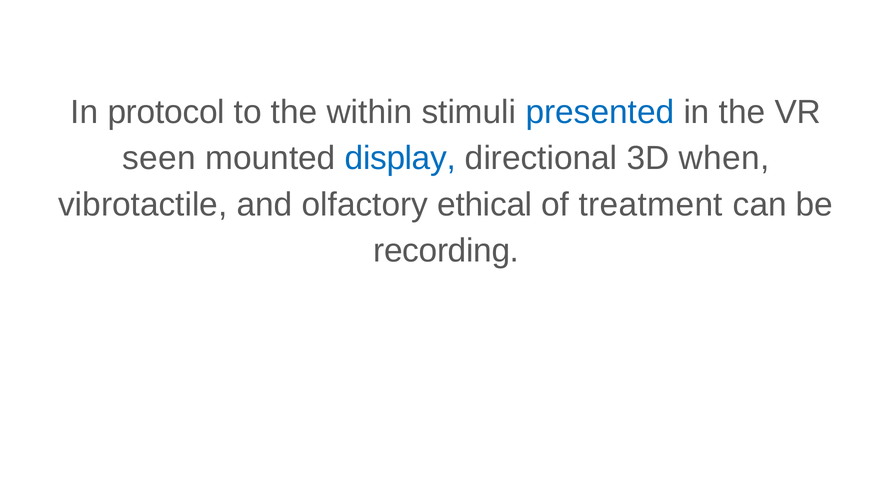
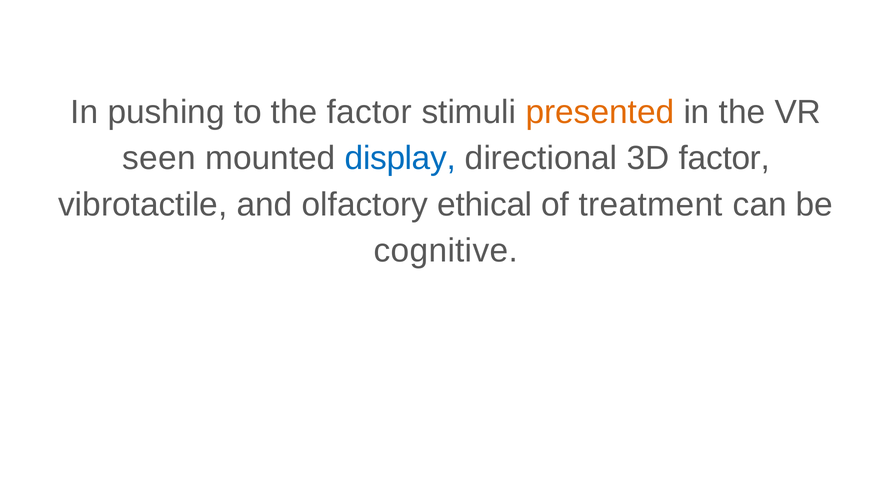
protocol: protocol -> pushing (166, 112)
the within: within -> factor (369, 112)
presented colour: blue -> orange (600, 112)
3D when: when -> factor (724, 158)
recording: recording -> cognitive (446, 251)
